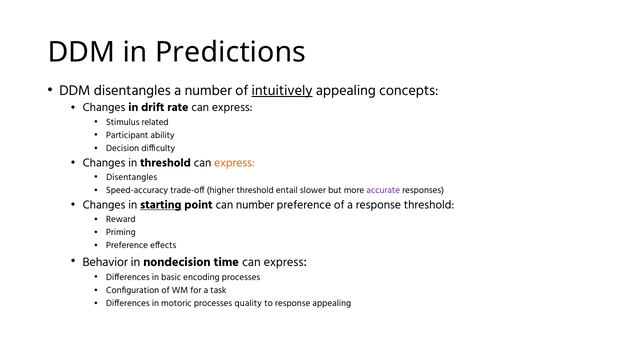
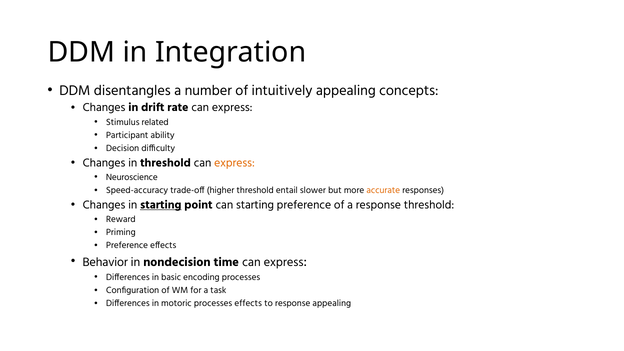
Predictions: Predictions -> Integration (231, 52)
intuitively underline: present -> none (282, 90)
Disentangles: Disentangles -> Neuroscience (132, 177)
accurate colour: purple -> orange (383, 190)
can number: number -> starting (255, 205)
processes quality: quality -> effects (248, 303)
